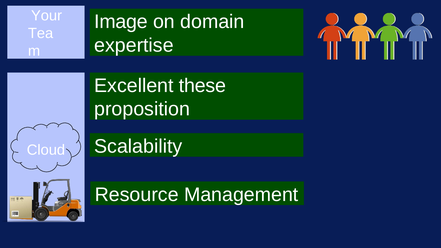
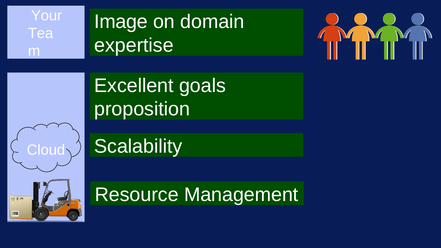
these: these -> goals (202, 86)
